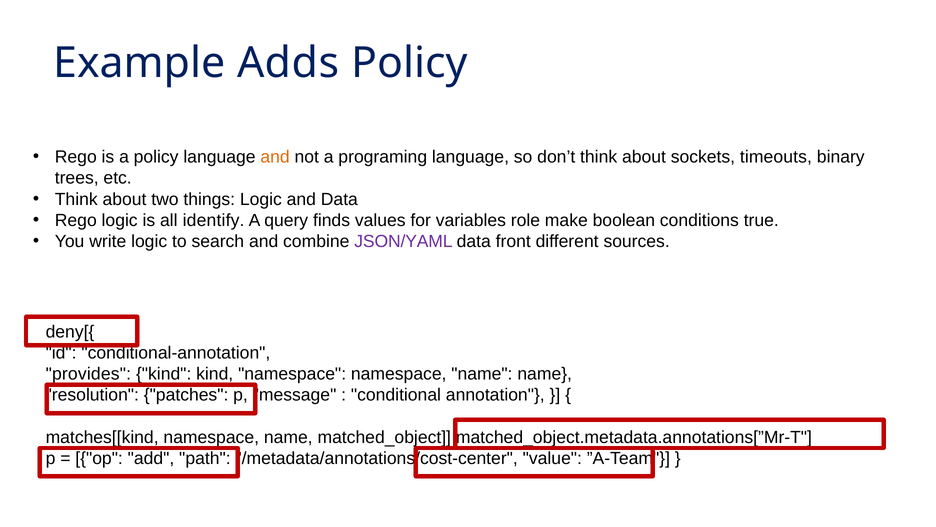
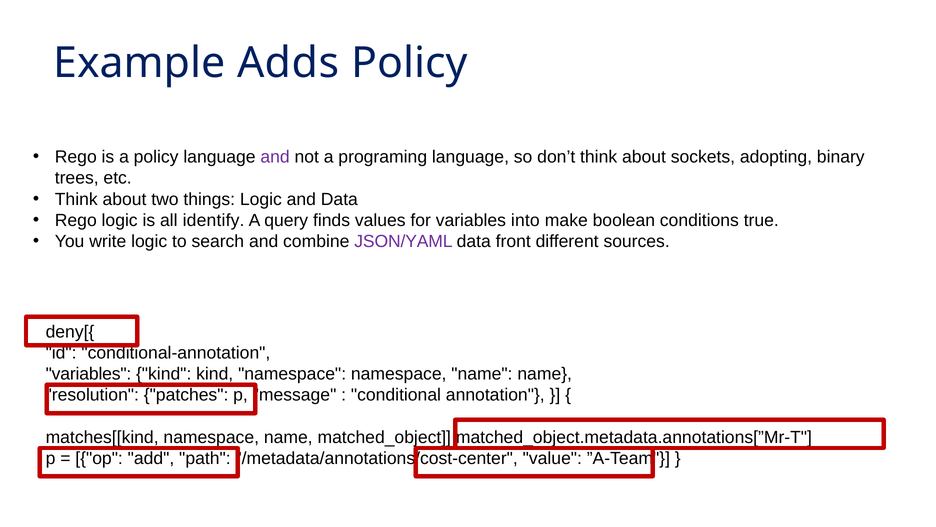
and colour: orange -> purple (275, 157)
timeouts: timeouts -> adopting (776, 157)
role: role -> into (525, 220)
provides: provides -> variables (89, 374)
